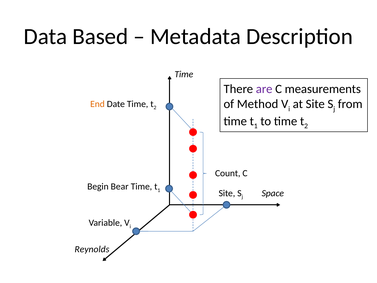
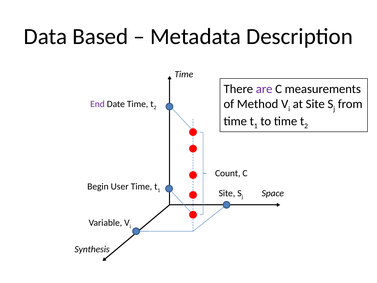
End colour: orange -> purple (97, 104)
Bear: Bear -> User (120, 186)
Reynolds: Reynolds -> Synthesis (92, 249)
